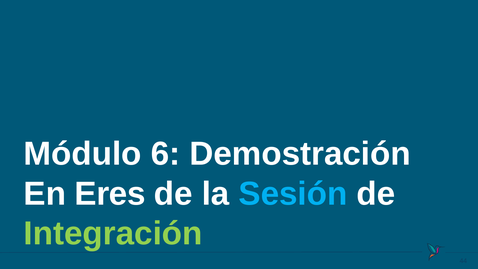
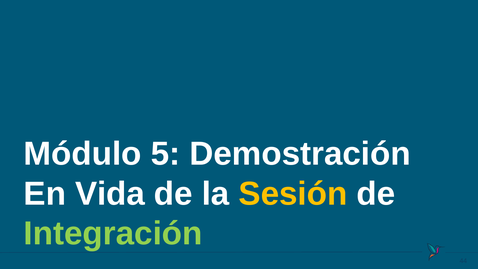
6: 6 -> 5 (166, 154)
Eres: Eres -> Vida (110, 194)
Sesión colour: light blue -> yellow (293, 194)
